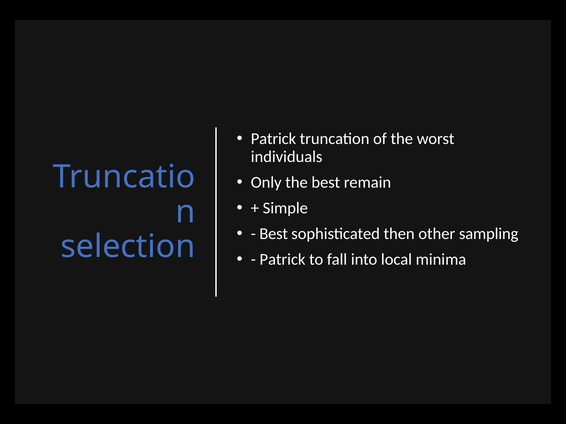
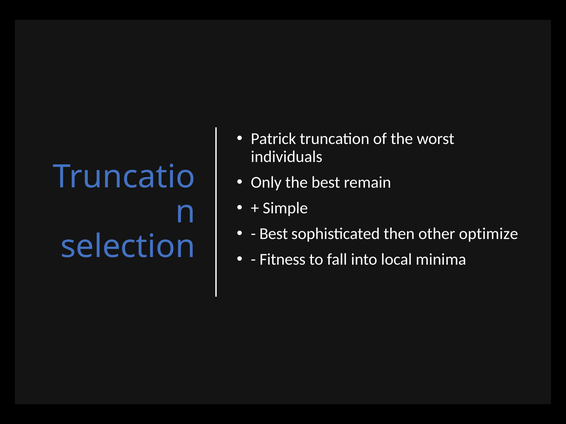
sampling: sampling -> optimize (489, 234)
Patrick: Patrick -> Fitness (283, 260)
